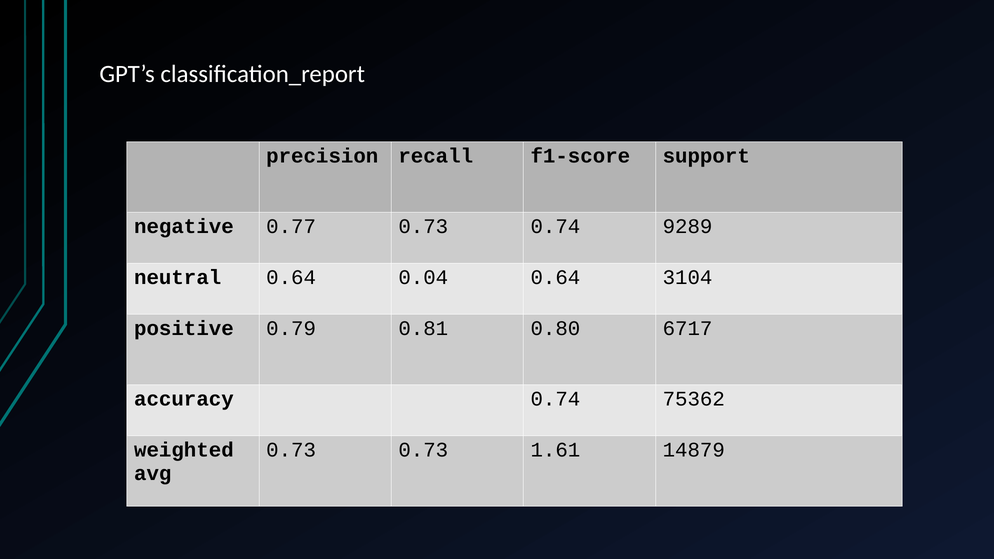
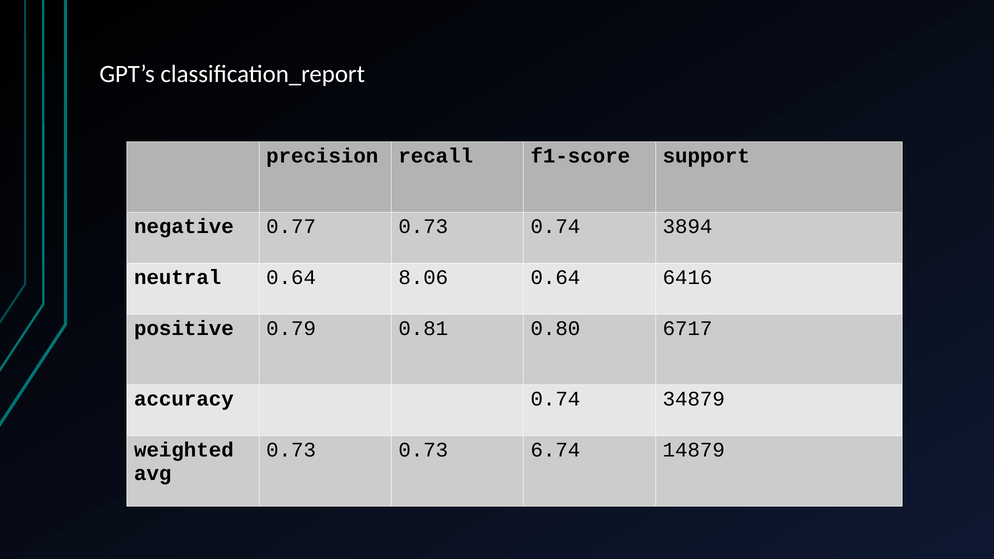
9289: 9289 -> 3894 (688, 226)
0.04: 0.04 -> 8.06 (423, 277)
3104: 3104 -> 6416 (688, 277)
75362: 75362 -> 34879 (694, 399)
1.61: 1.61 -> 6.74 (555, 450)
